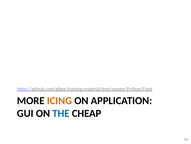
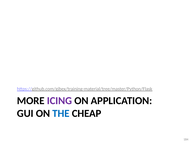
ICING colour: orange -> purple (59, 100)
